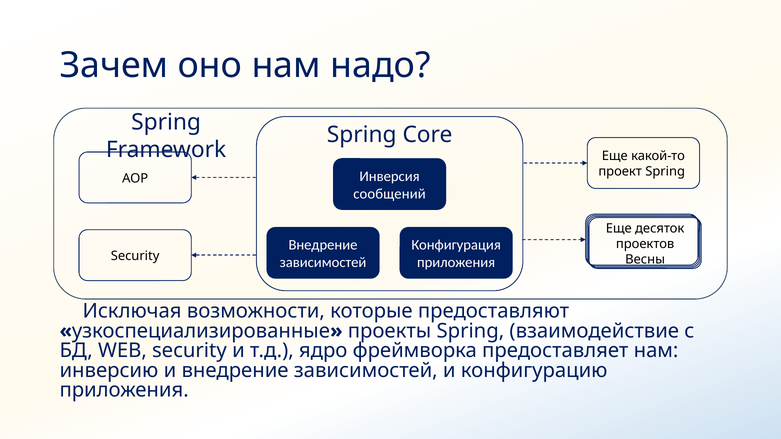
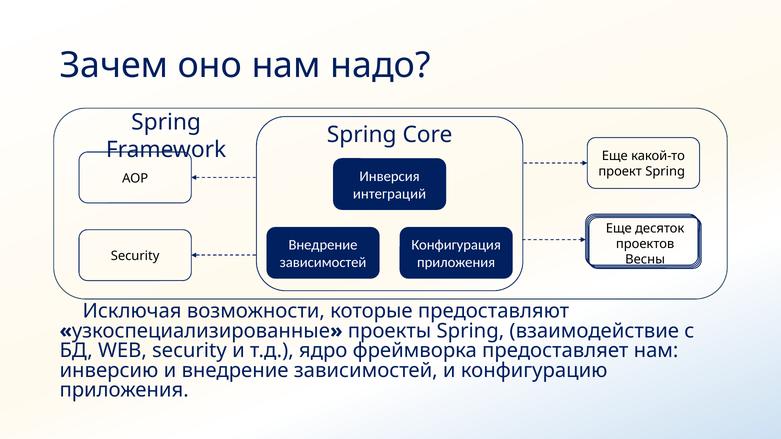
сообщений: сообщений -> интеграций (390, 194)
